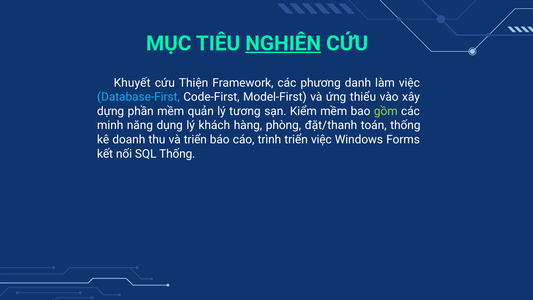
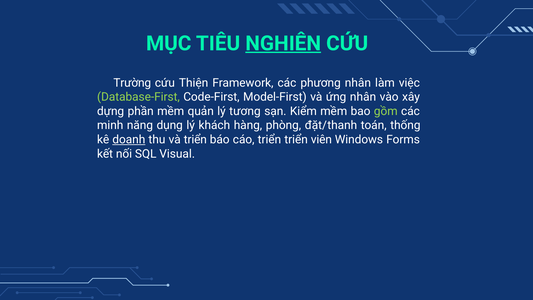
Khuyết: Khuyết -> Trường (132, 83)
phương danh: danh -> nhân (358, 83)
Database-First colour: light blue -> light green (138, 97)
ứng thiểu: thiểu -> nhân (363, 97)
doanh underline: none -> present (129, 140)
cáo trình: trình -> triển (269, 140)
triển việc: việc -> viên (321, 140)
SQL Thống: Thống -> Visual (177, 154)
